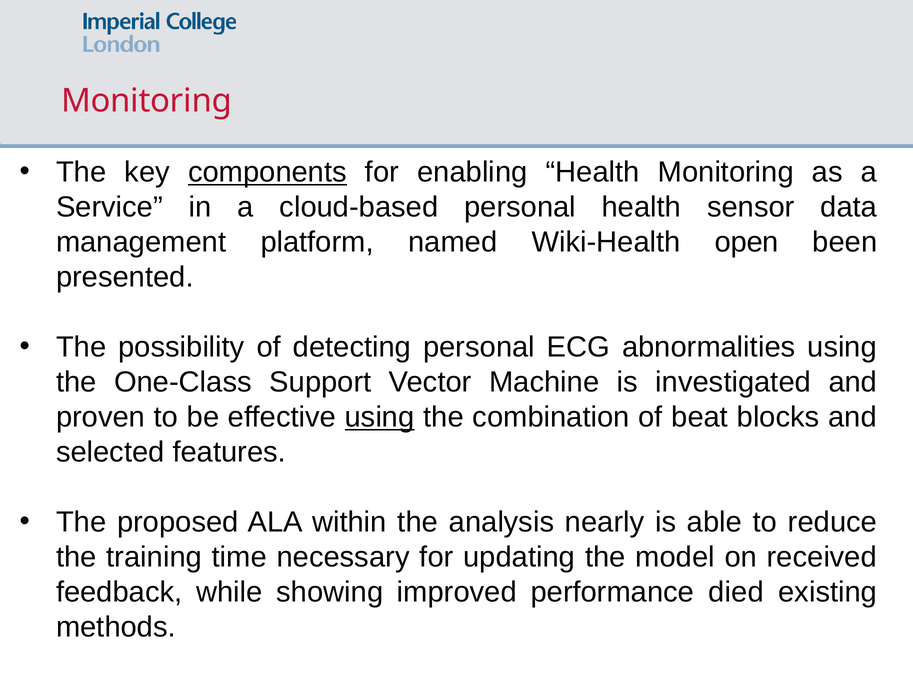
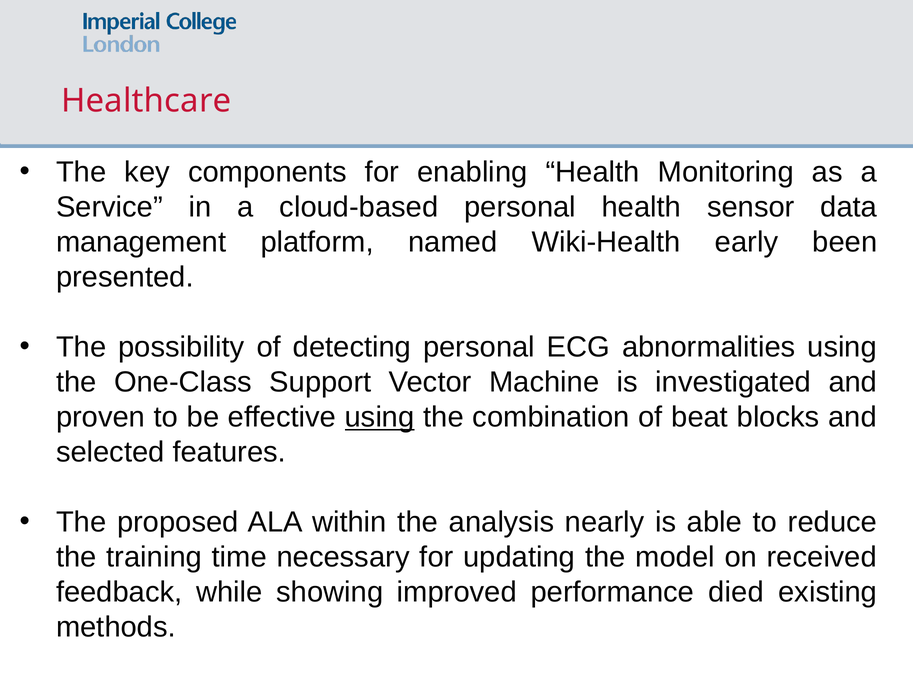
Monitoring: Monitoring -> Healthcare (146, 101)
components underline: present -> none (267, 172)
open: open -> early (747, 242)
